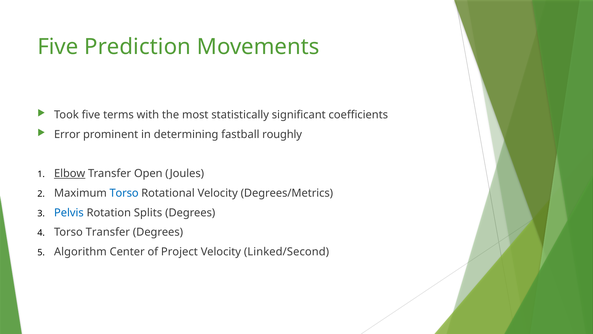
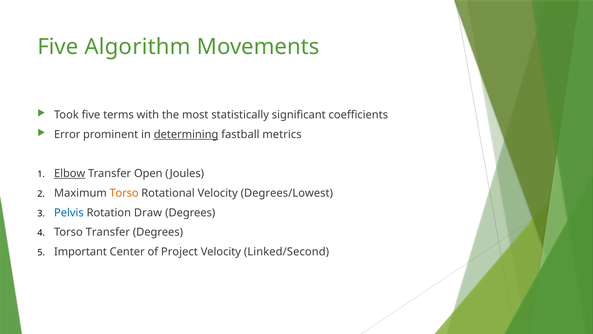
Prediction: Prediction -> Algorithm (138, 47)
determining underline: none -> present (186, 134)
roughly: roughly -> metrics (282, 134)
Torso colour: blue -> orange (124, 193)
Degrees/Metrics: Degrees/Metrics -> Degrees/Lowest (287, 193)
Splits: Splits -> Draw (148, 212)
Algorithm: Algorithm -> Important (80, 251)
